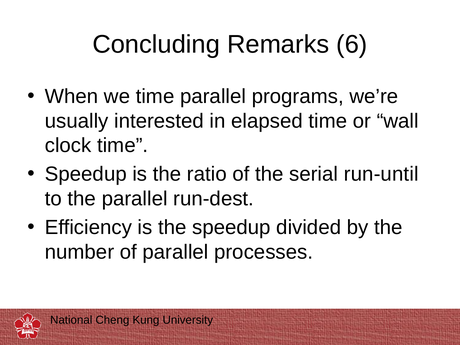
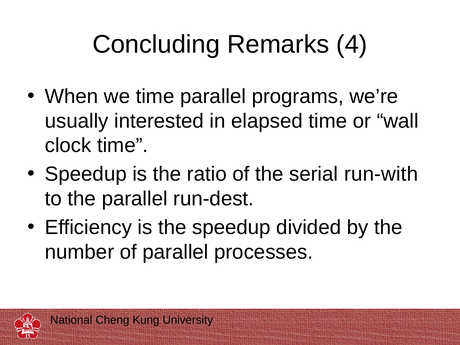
6: 6 -> 4 (352, 44)
run-until: run-until -> run-with (381, 174)
